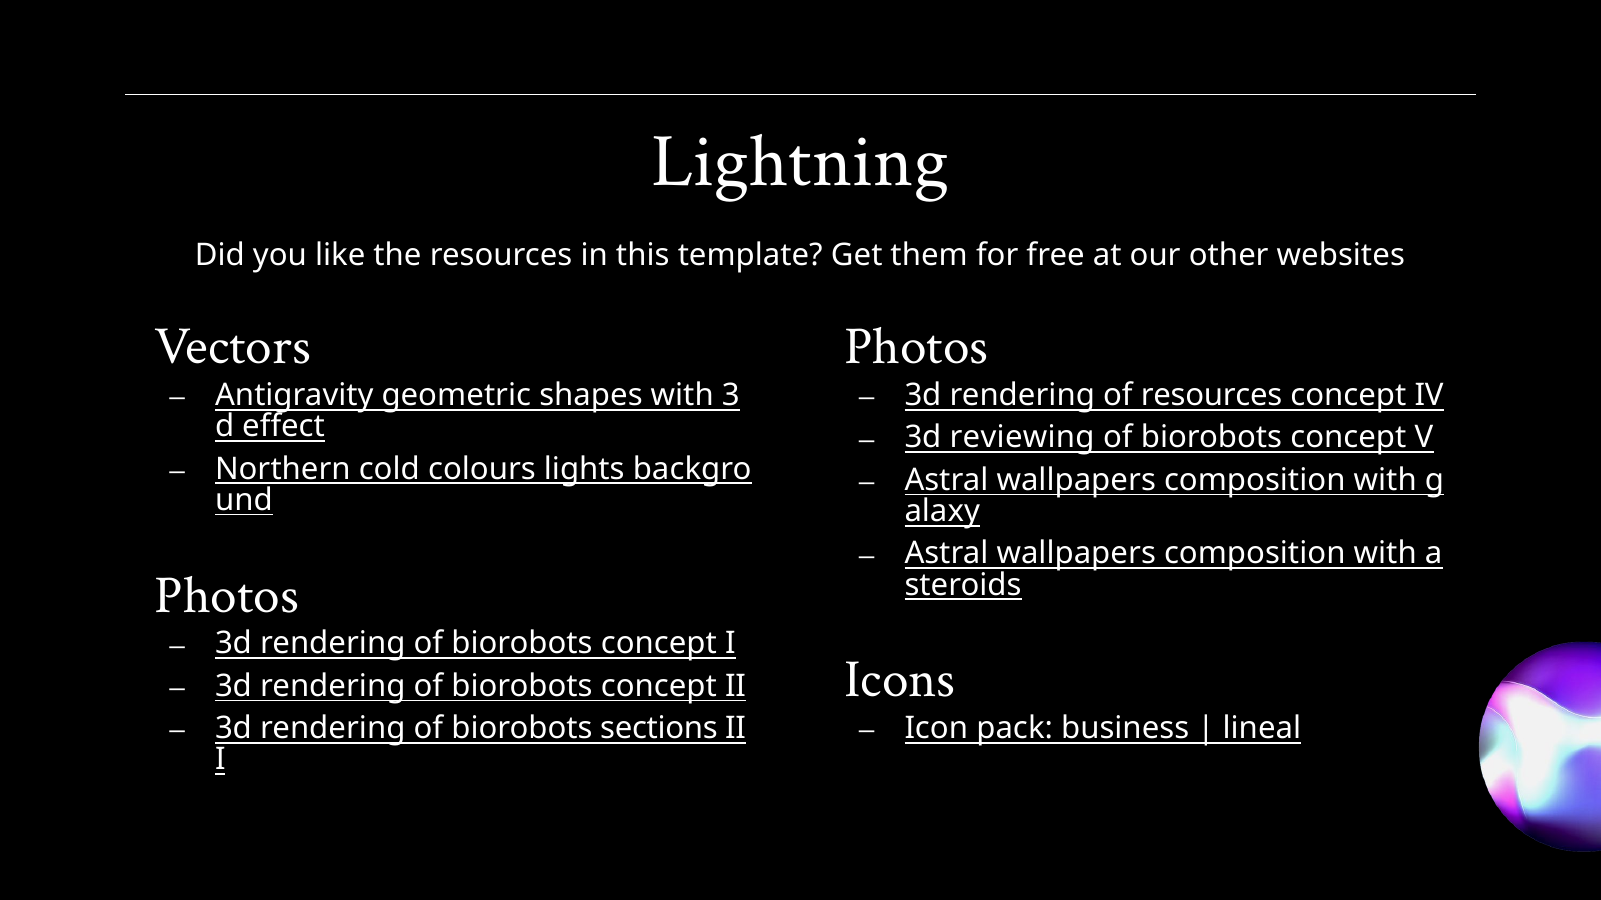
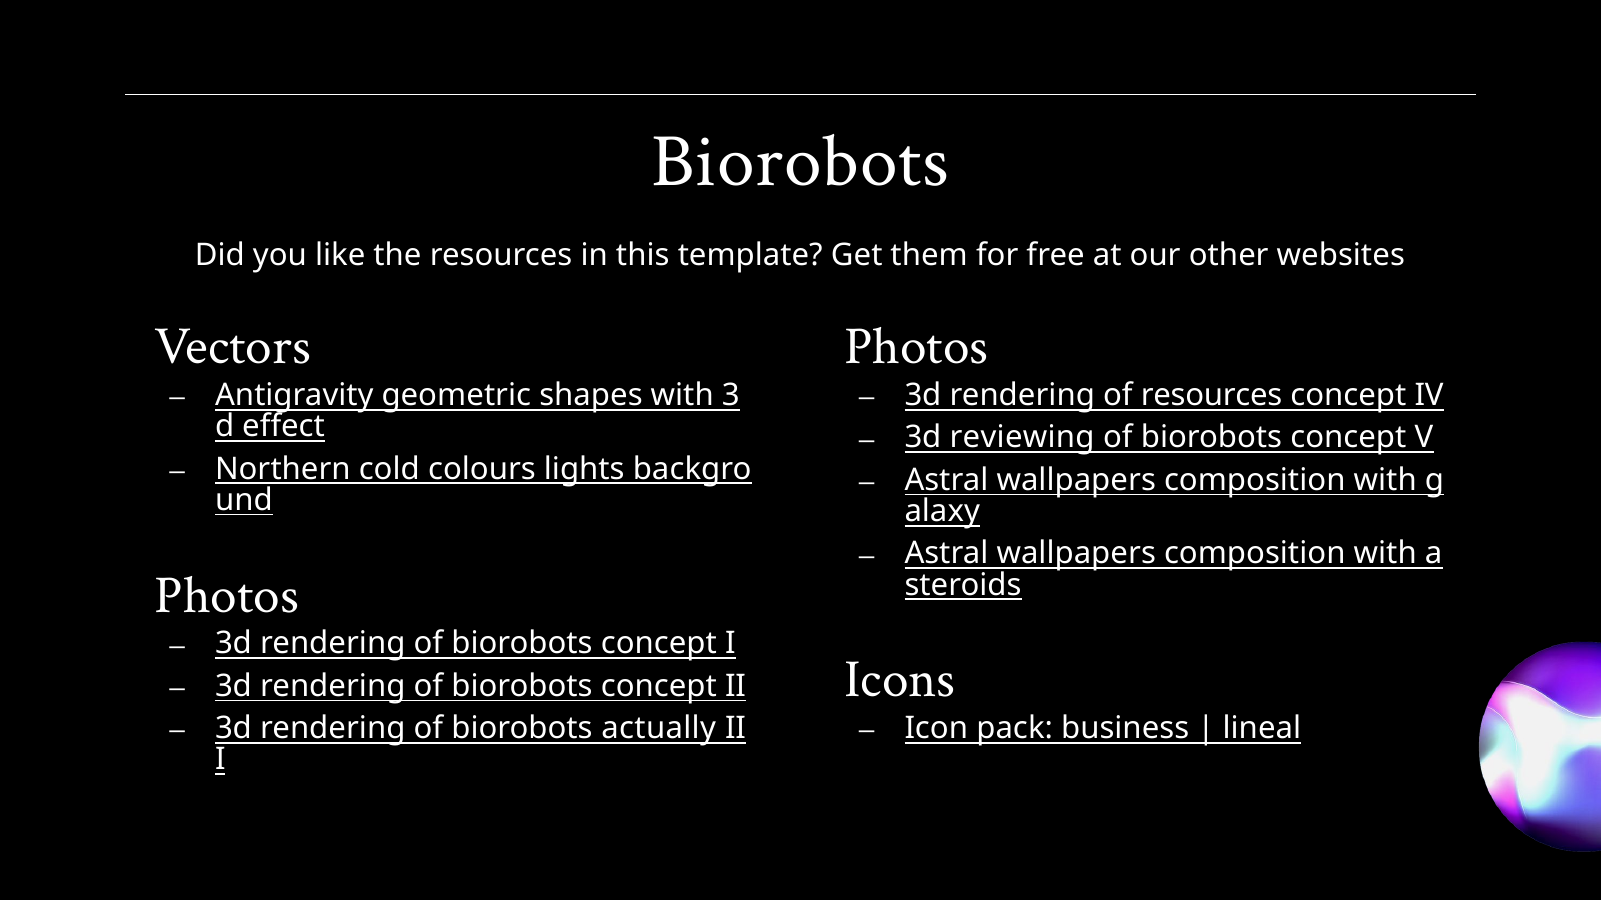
Lightning: Lightning -> Biorobots (800, 161)
sections: sections -> actually (659, 729)
